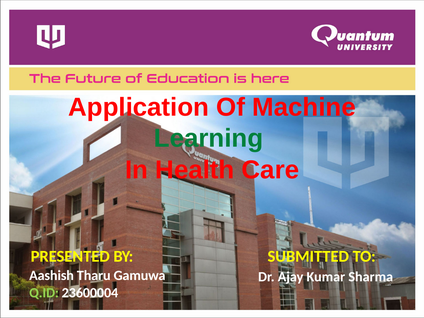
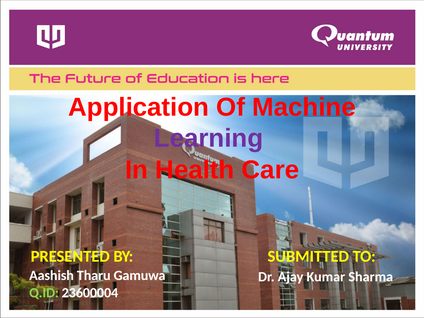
Learning colour: green -> purple (209, 138)
